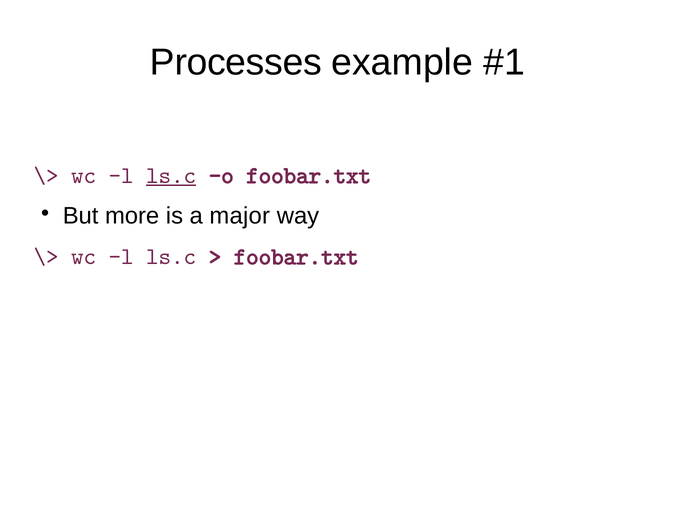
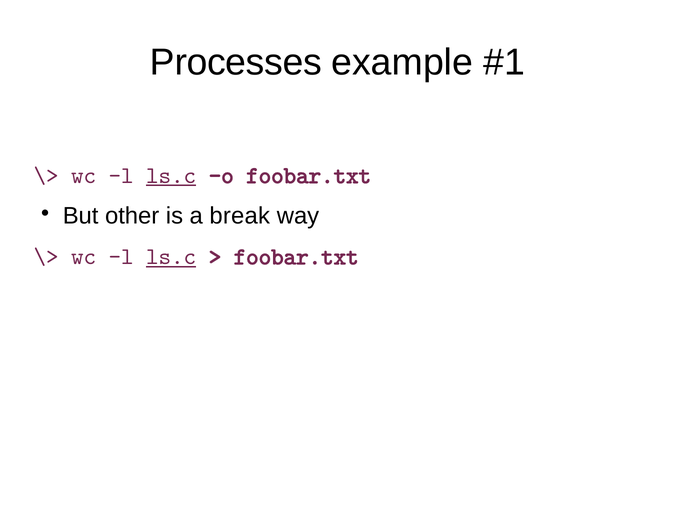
more: more -> other (132, 216)
major: major -> break (240, 216)
ls.c underline: none -> present (171, 256)
